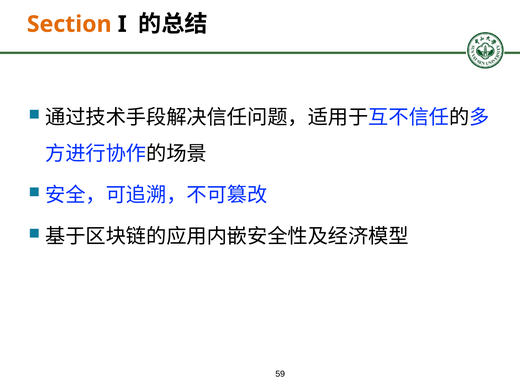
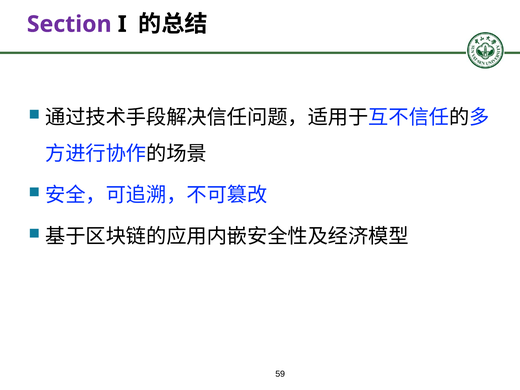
Section colour: orange -> purple (69, 24)
